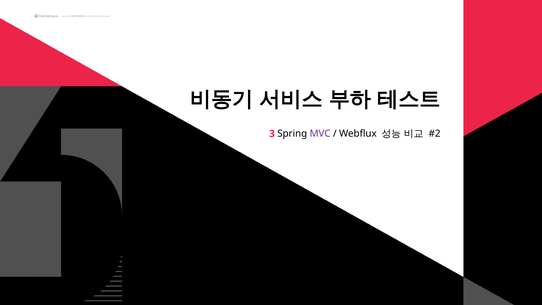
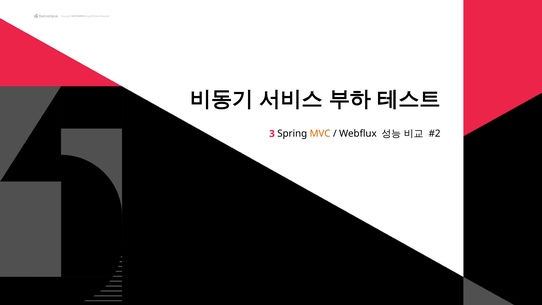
MVC colour: purple -> orange (320, 134)
